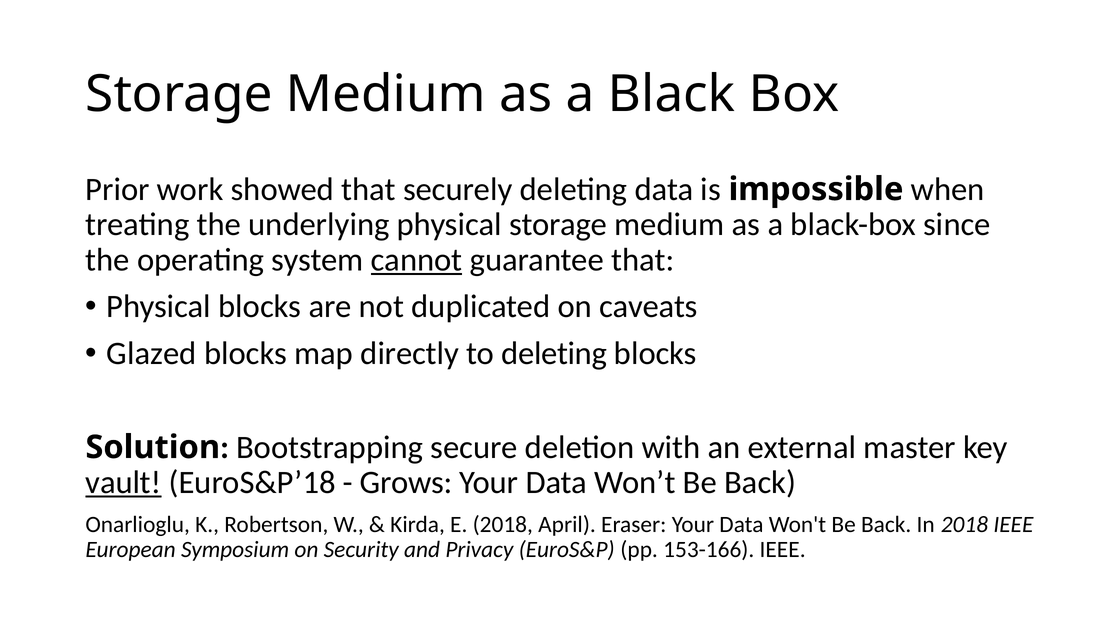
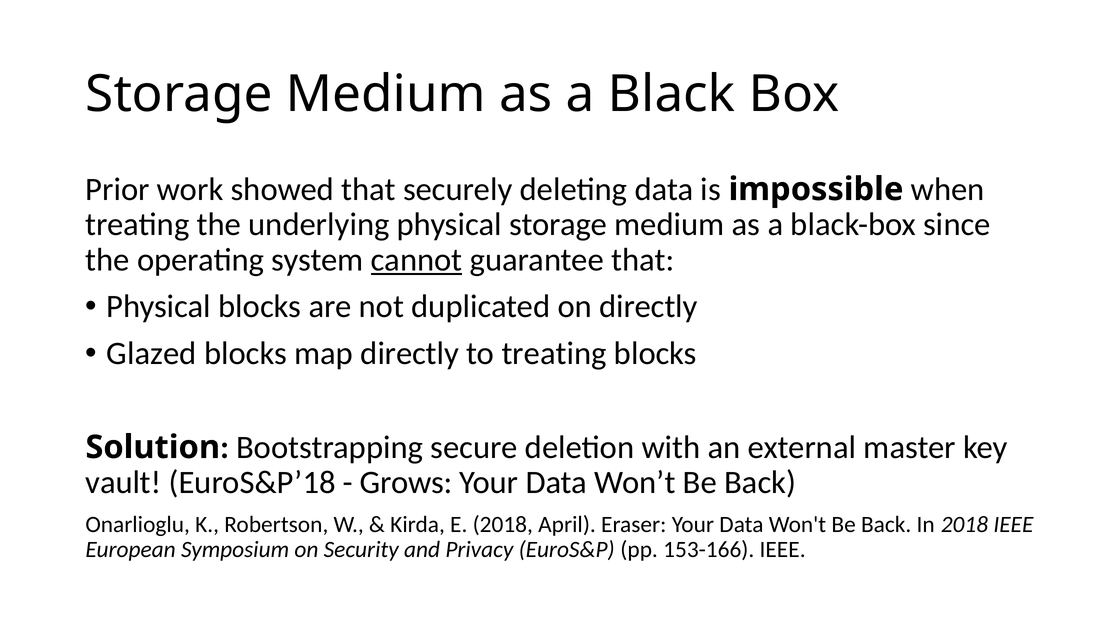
on caveats: caveats -> directly (648, 307)
to deleting: deleting -> treating (554, 354)
vault underline: present -> none (123, 482)
